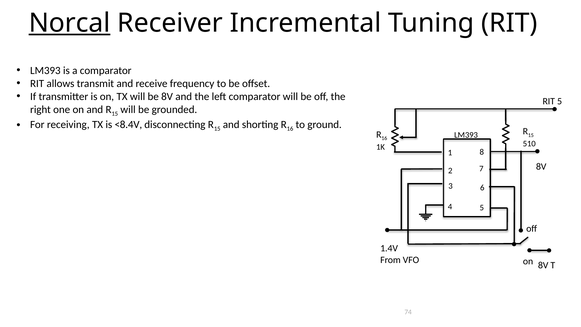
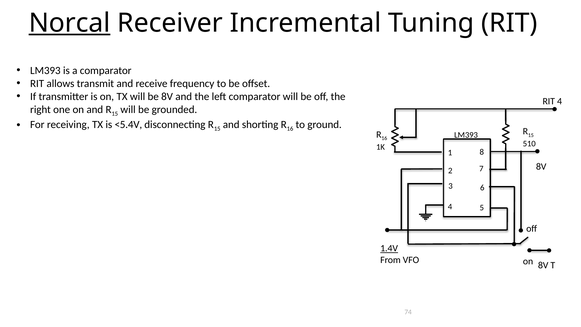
RIT 5: 5 -> 4 (560, 101)
<8.4V: <8.4V -> <5.4V (128, 124)
1.4V underline: none -> present (389, 248)
